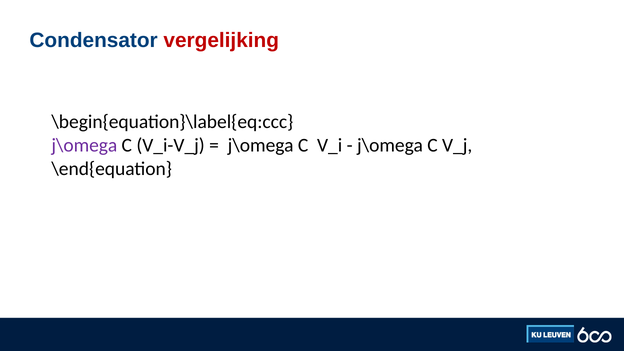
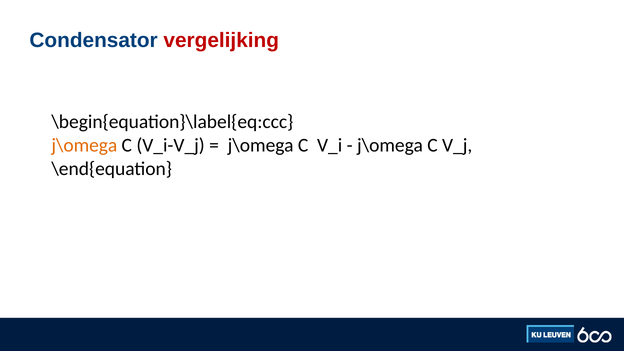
j\omega colour: purple -> orange (84, 145)
